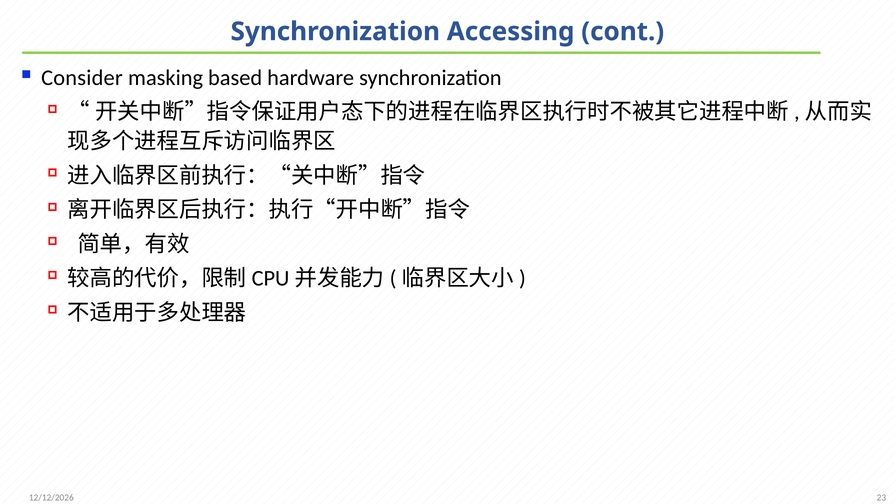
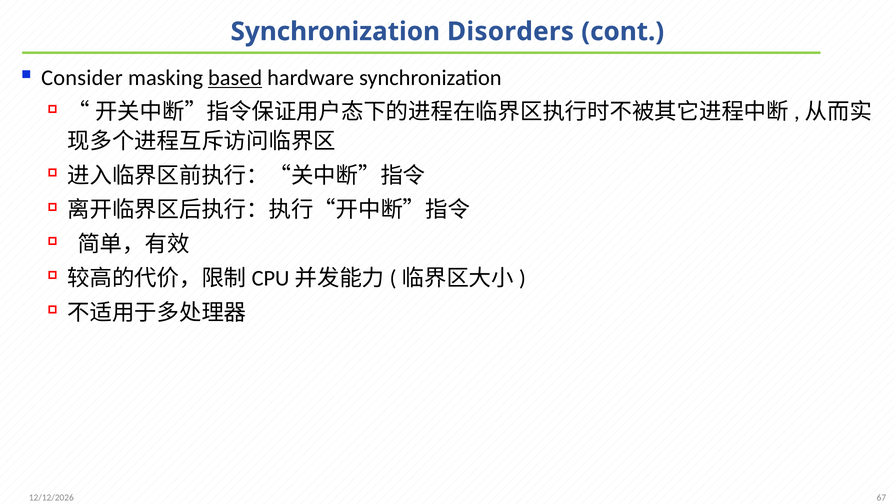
Accessing: Accessing -> Disorders (510, 32)
based underline: none -> present (235, 78)
23: 23 -> 67 (881, 497)
